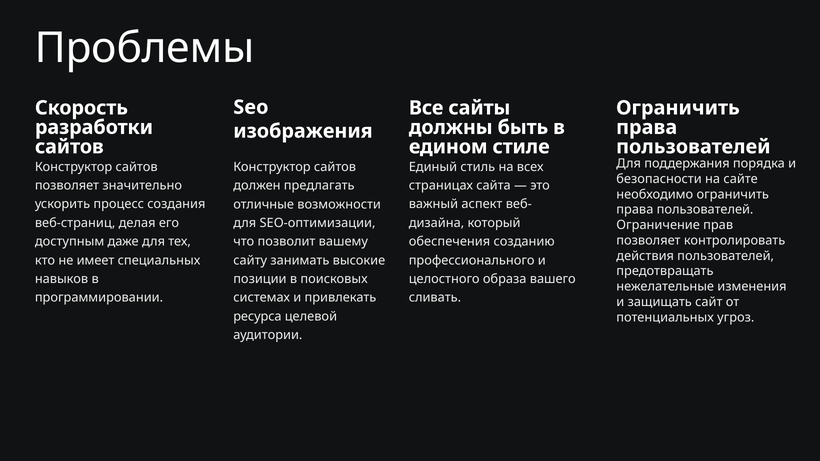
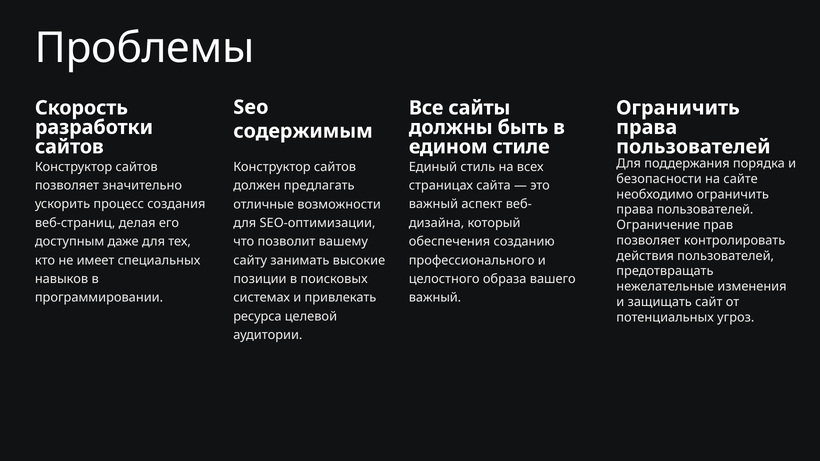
изображения: изображения -> содержимым (303, 131)
сливать: сливать -> важный (435, 298)
